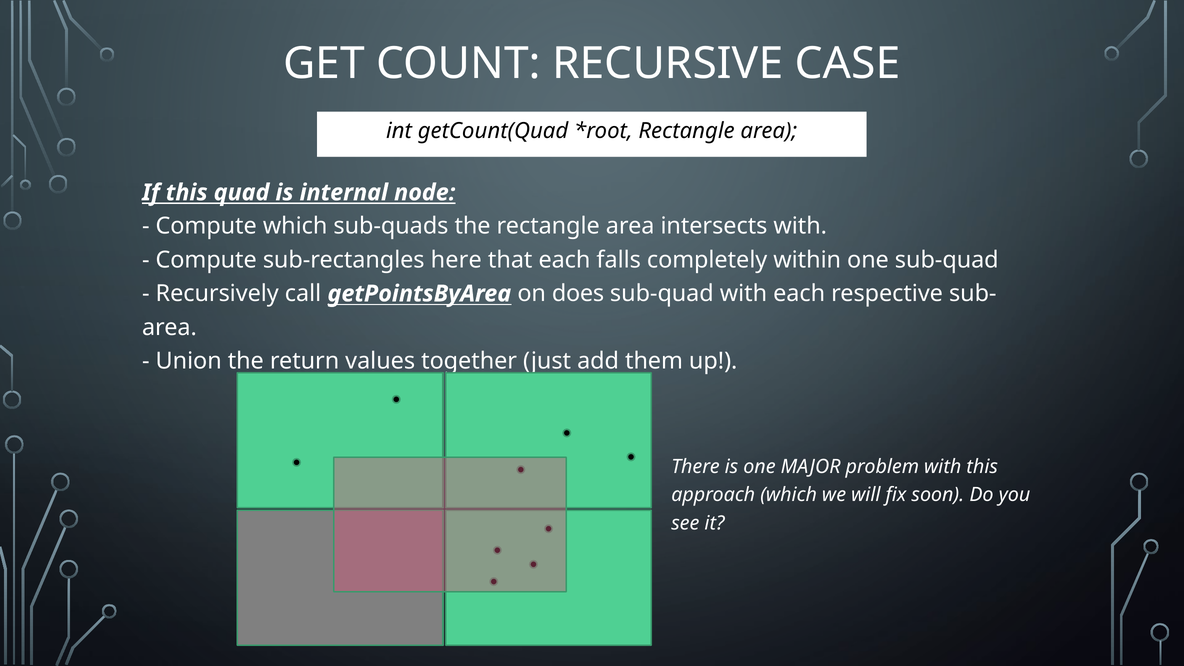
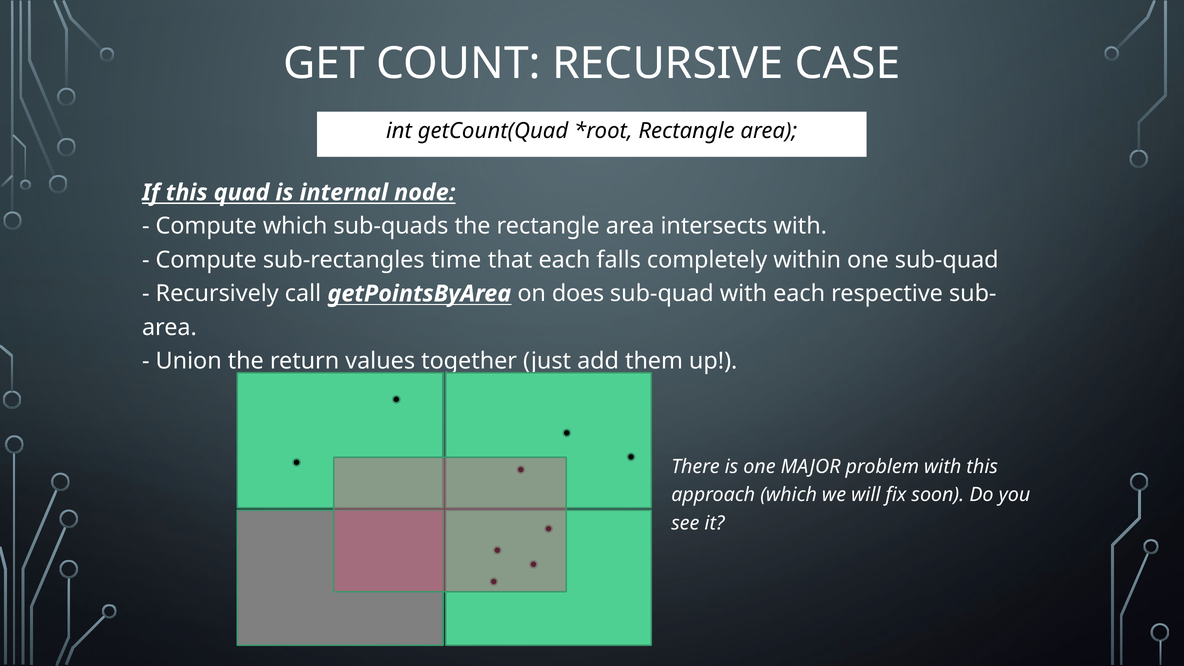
here: here -> time (456, 260)
